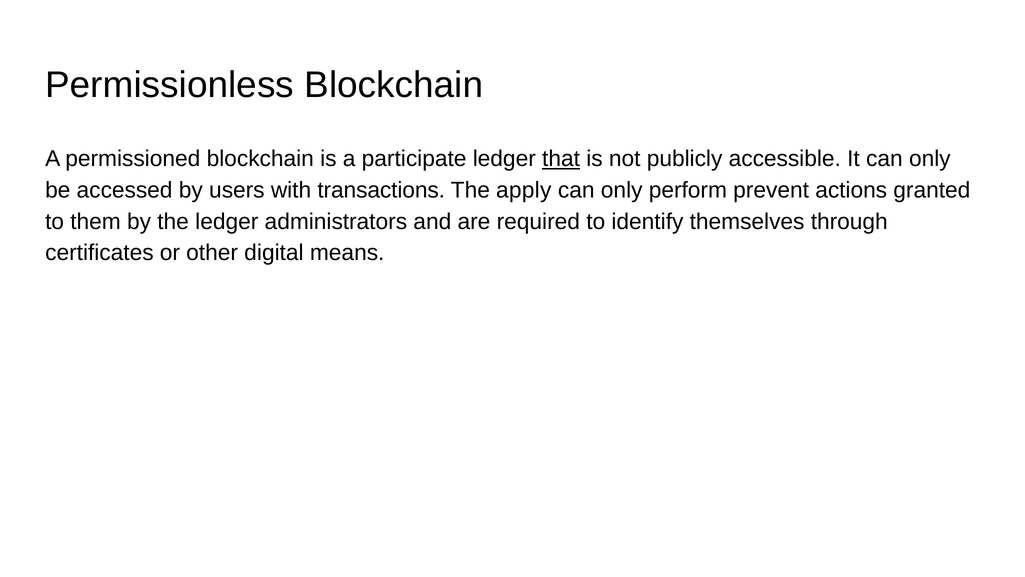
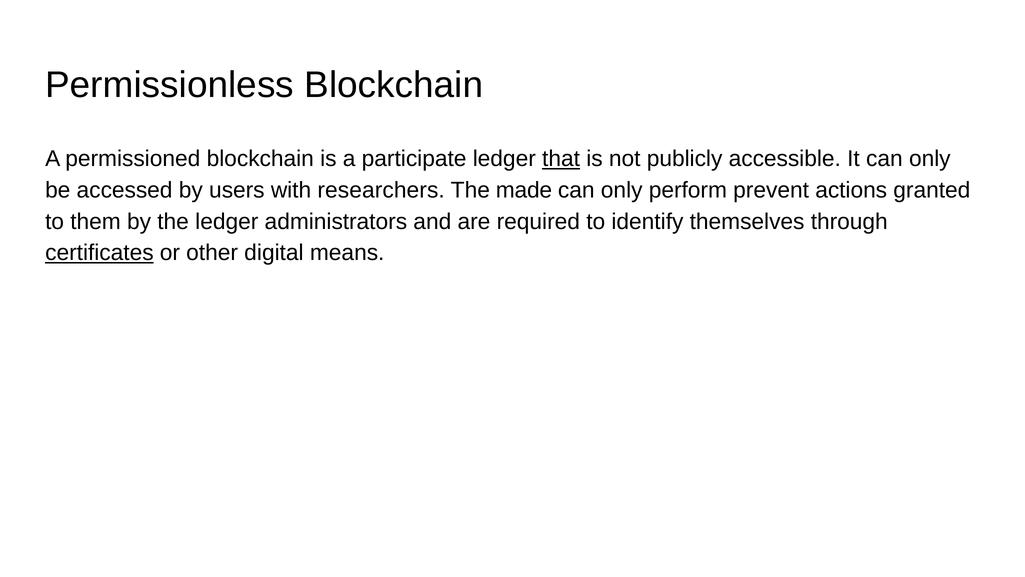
transactions: transactions -> researchers (381, 190)
apply: apply -> made (524, 190)
certificates underline: none -> present (99, 253)
